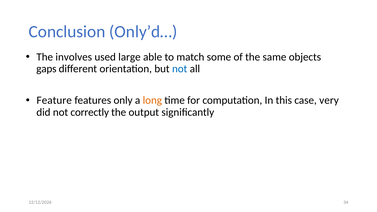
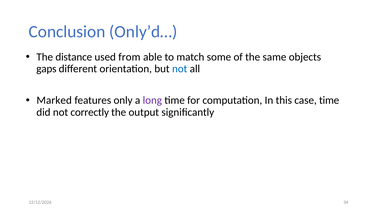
involves: involves -> distance (74, 57)
large: large -> from (129, 57)
Feature: Feature -> Marked (54, 100)
long colour: orange -> purple (152, 100)
case very: very -> time (329, 100)
